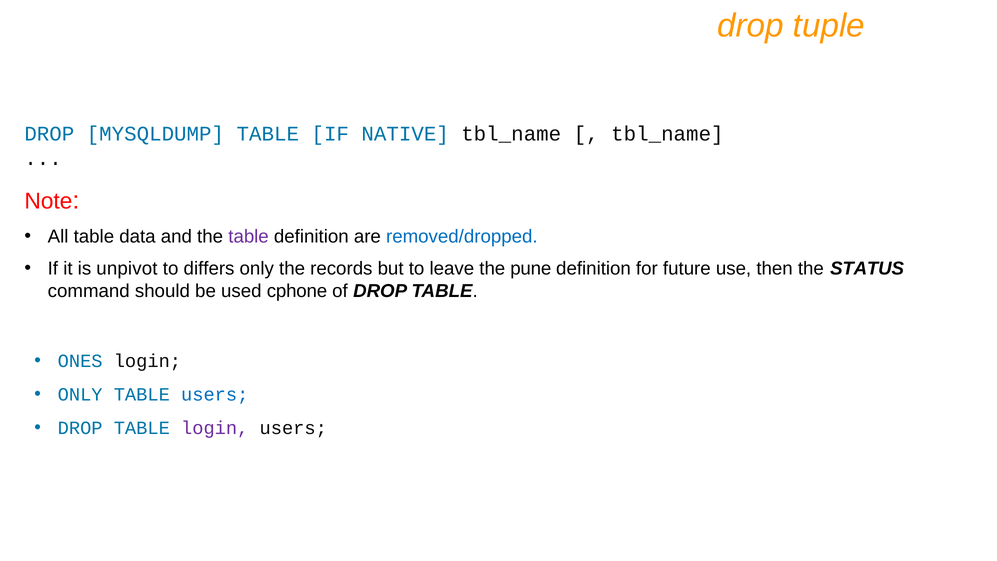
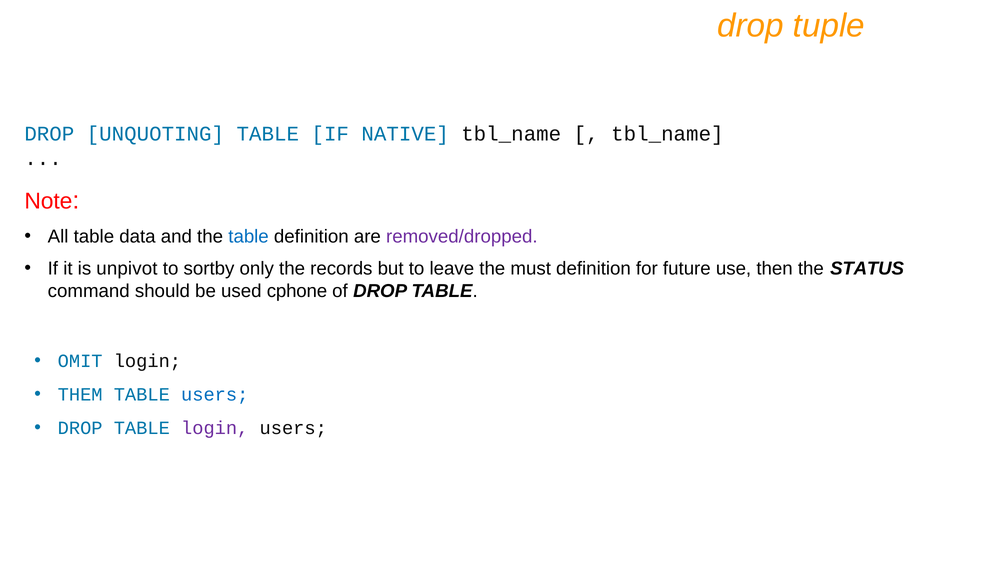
MYSQLDUMP: MYSQLDUMP -> UNQUOTING (155, 134)
table colour: purple -> blue (249, 236)
removed/dropped colour: blue -> purple (462, 236)
differs: differs -> sortby (209, 269)
pune: pune -> must (531, 269)
ONES: ONES -> OMIT (80, 361)
ONLY: ONLY -> THEM (80, 394)
